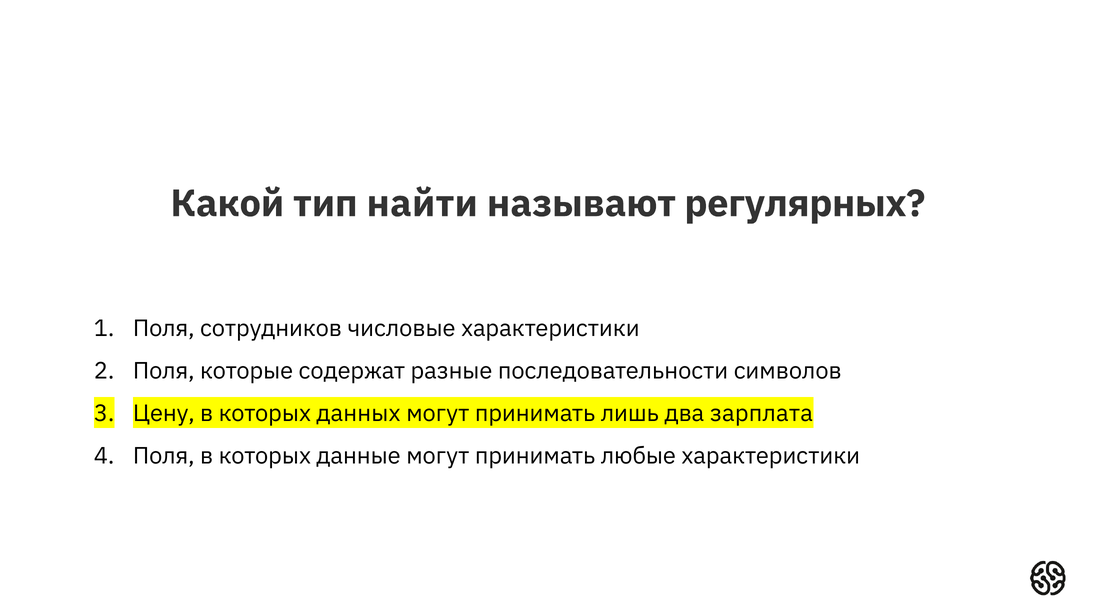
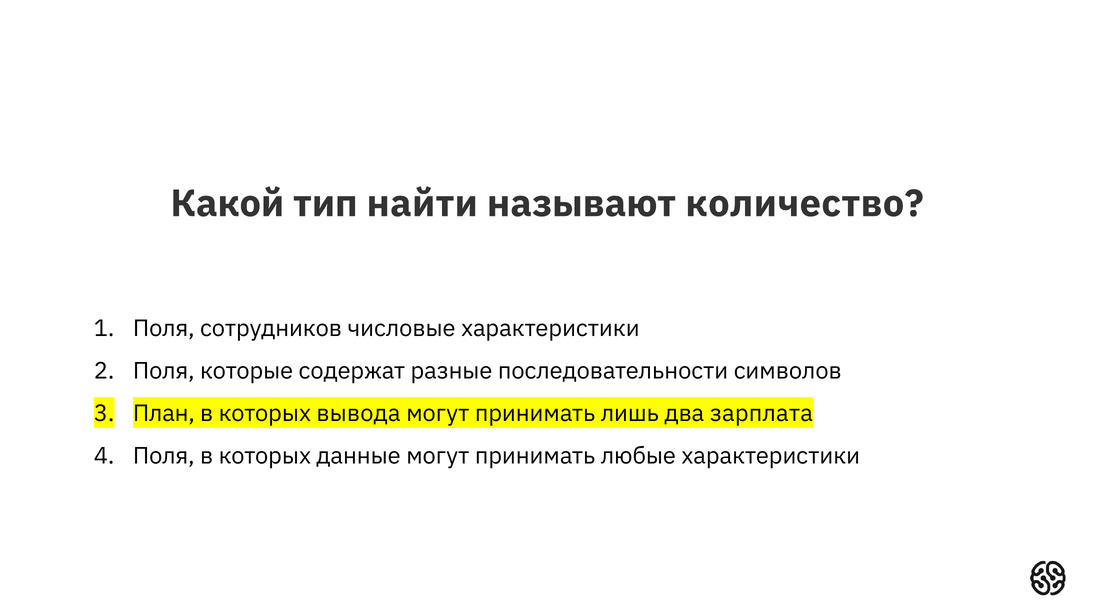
регулярных: регулярных -> количество (805, 204)
Цену: Цену -> План (164, 413)
данных: данных -> вывода (358, 413)
